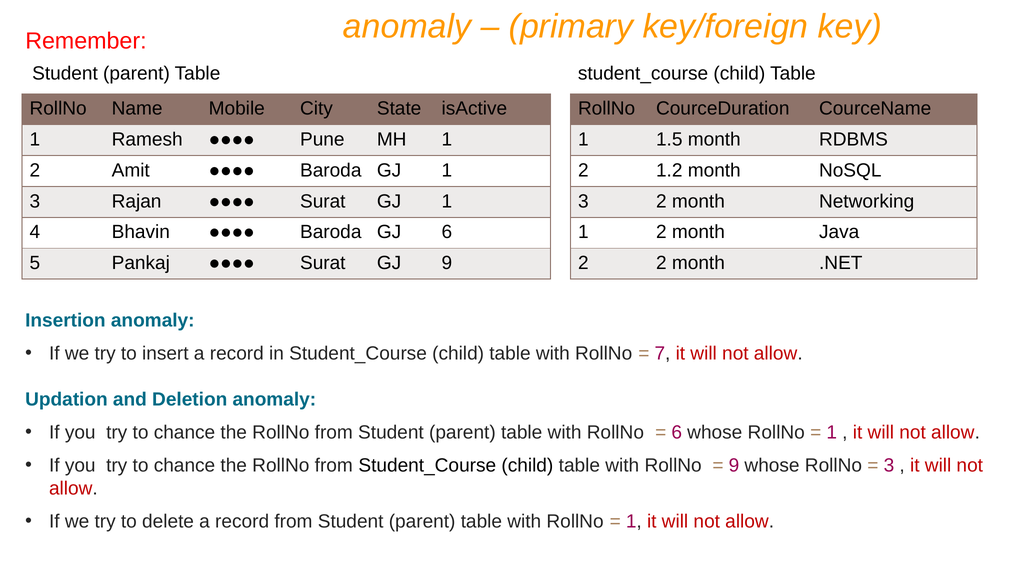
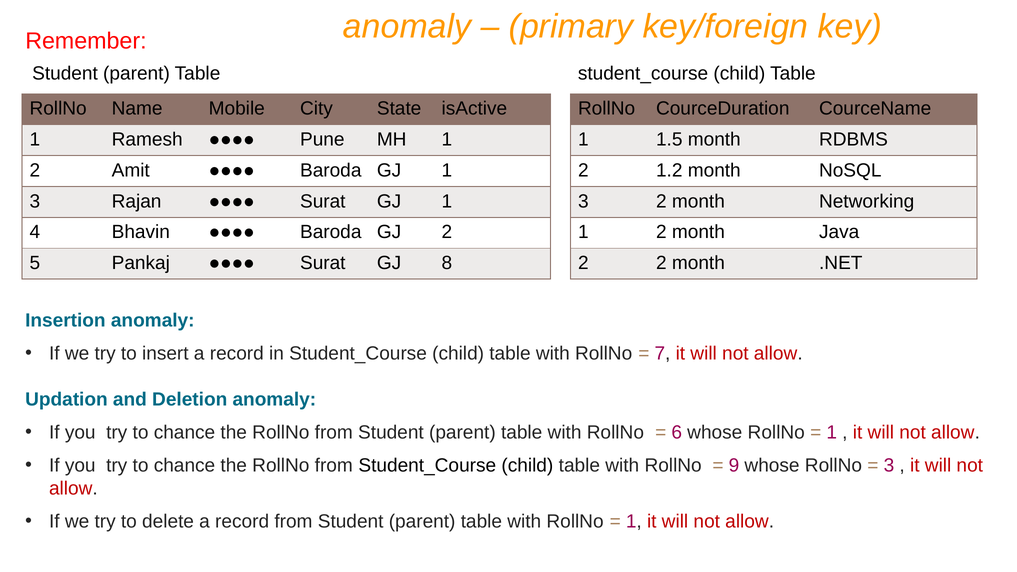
GJ 6: 6 -> 2 (447, 232)
GJ 9: 9 -> 8 (447, 263)
